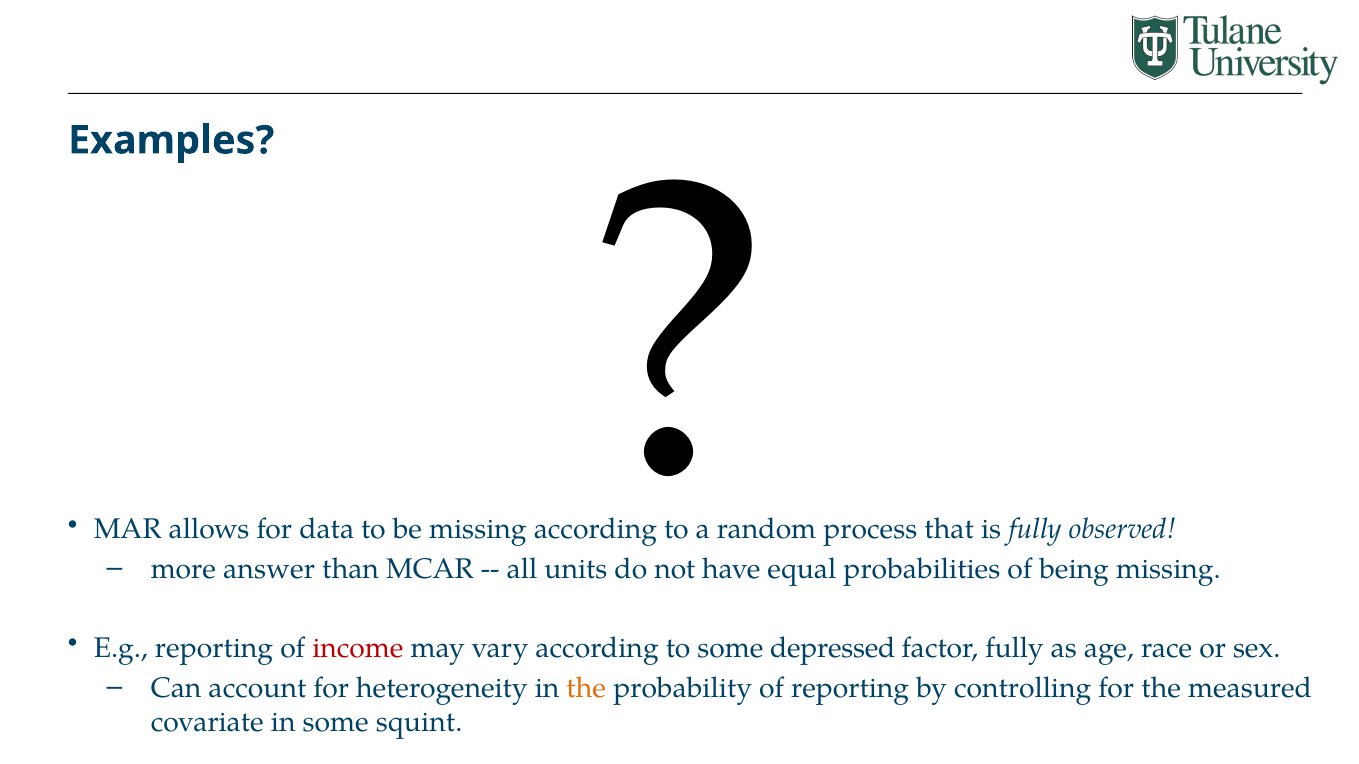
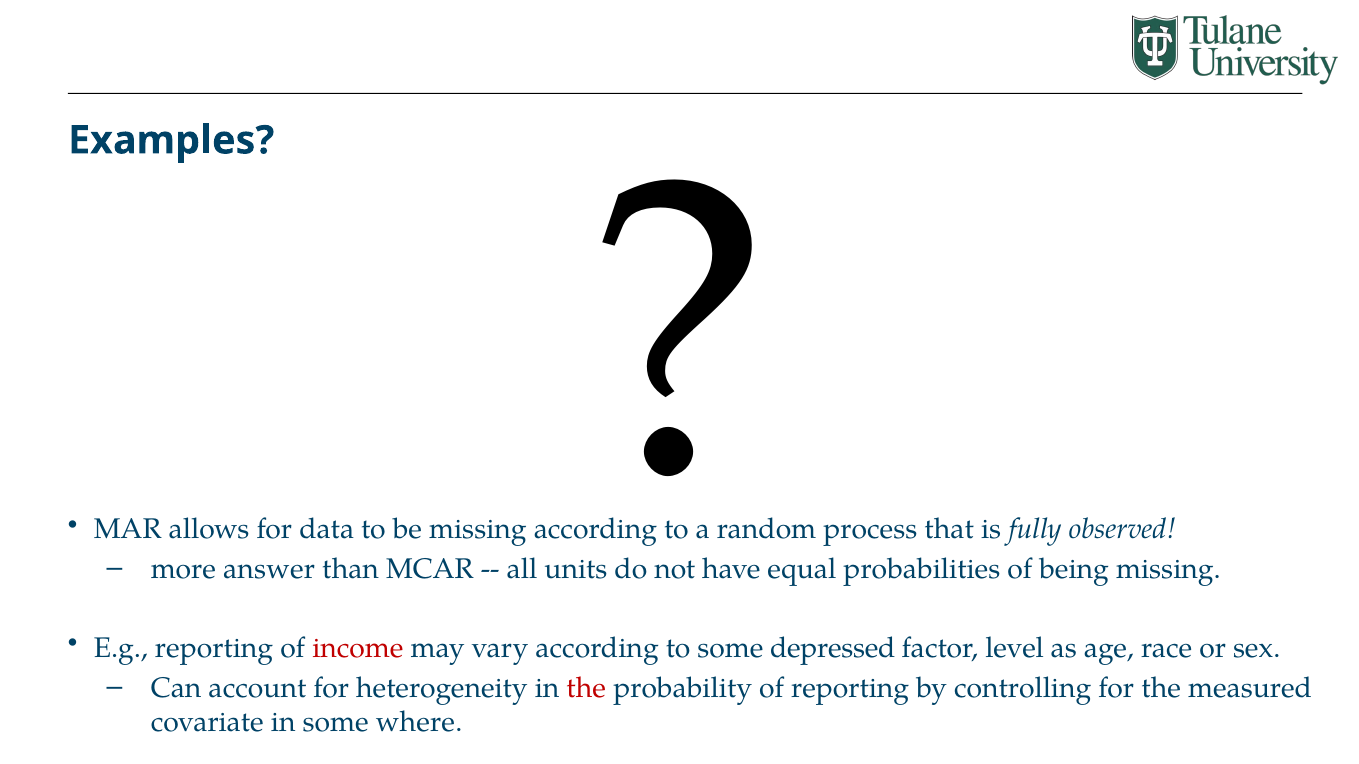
factor fully: fully -> level (1015, 649)
the colour: orange -> red (586, 688)
squint: squint -> where (419, 722)
